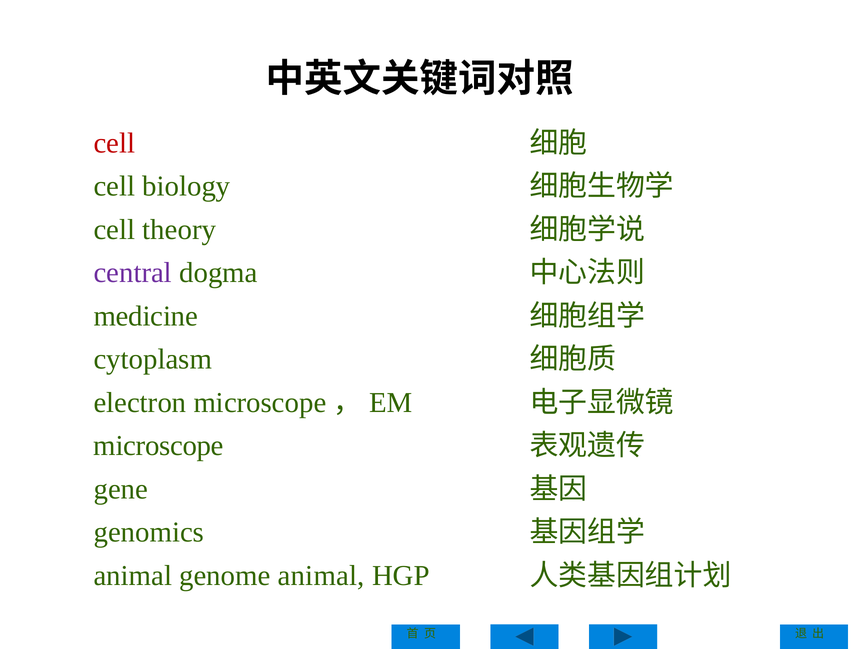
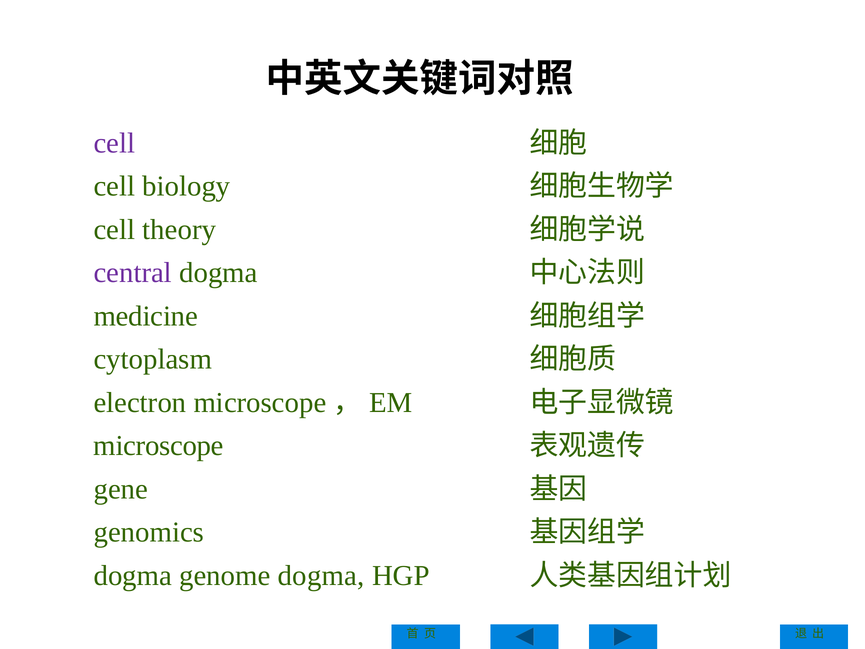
cell colour: red -> purple (114, 143)
animal: animal -> dogma (133, 576)
genome animal: animal -> dogma (321, 576)
